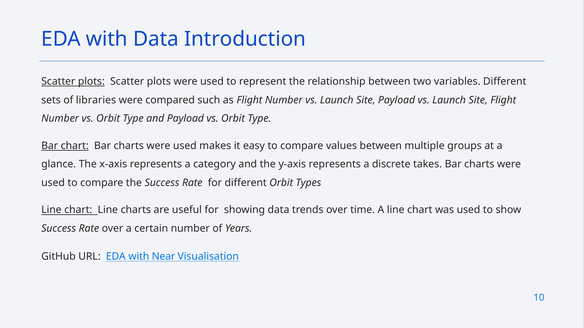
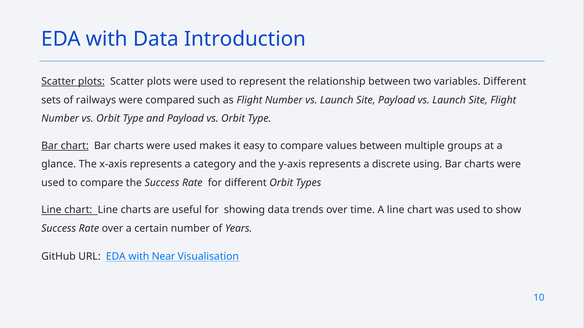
libraries: libraries -> railways (96, 100)
takes: takes -> using (428, 164)
